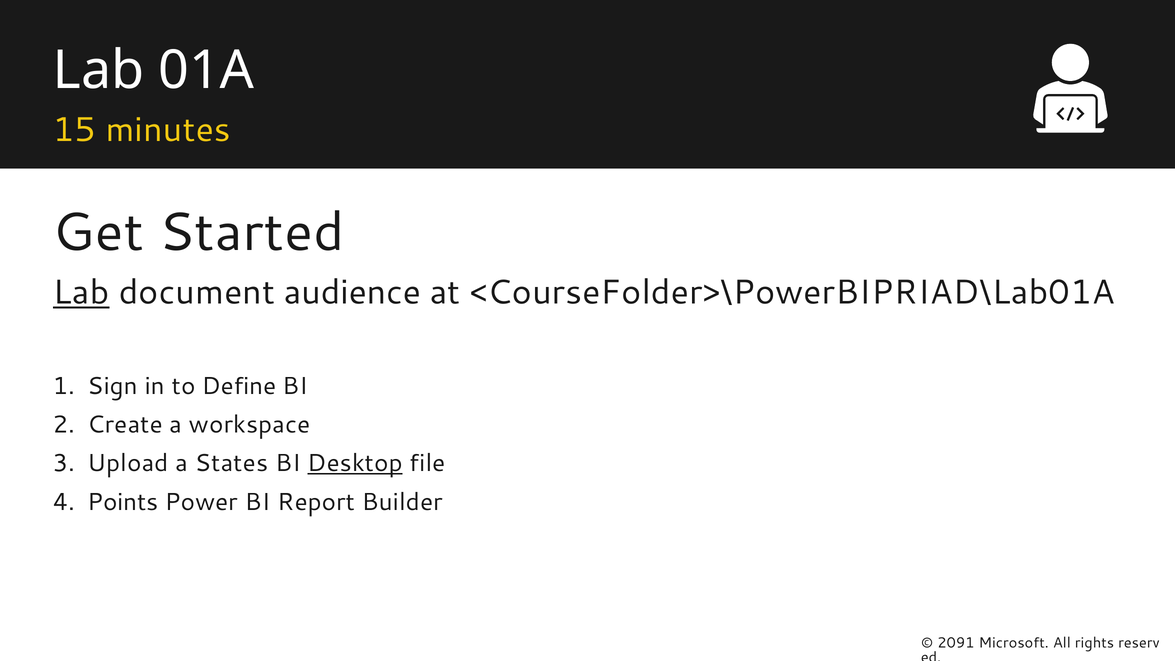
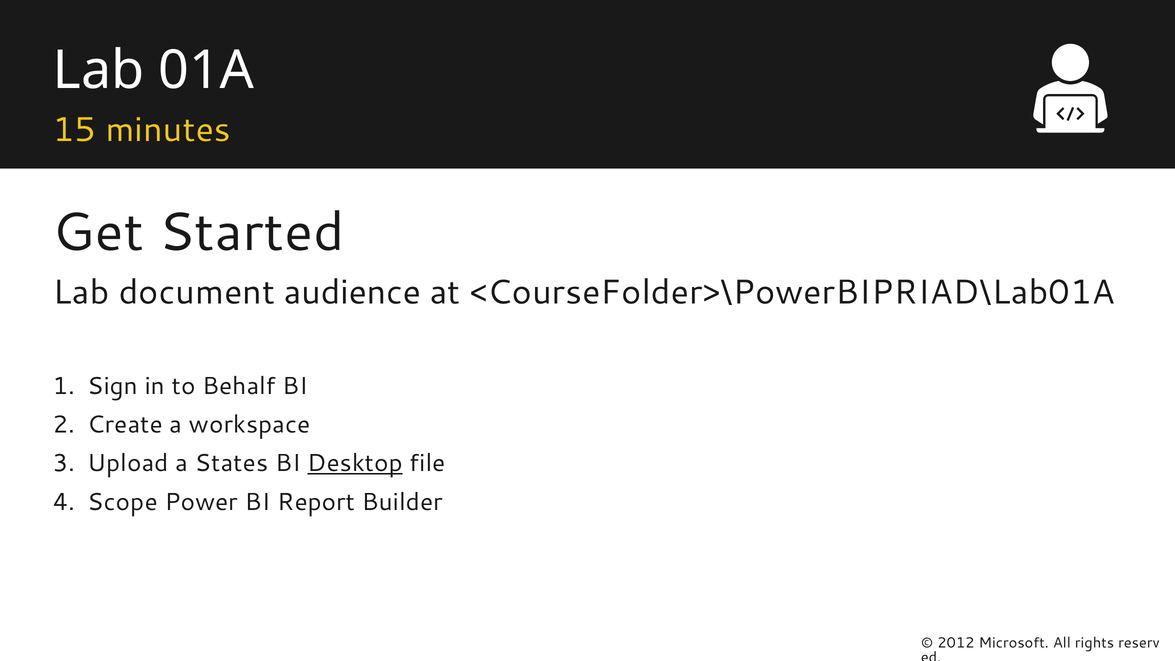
Lab underline: present -> none (81, 293)
Define: Define -> Behalf (239, 386)
Points: Points -> Scope (123, 502)
2091: 2091 -> 2012 (956, 643)
